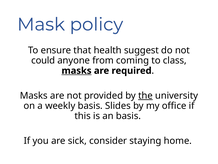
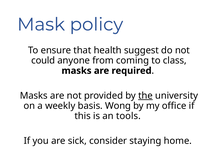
masks underline: present -> none (77, 70)
Slides: Slides -> Wong (118, 105)
an basis: basis -> tools (128, 116)
